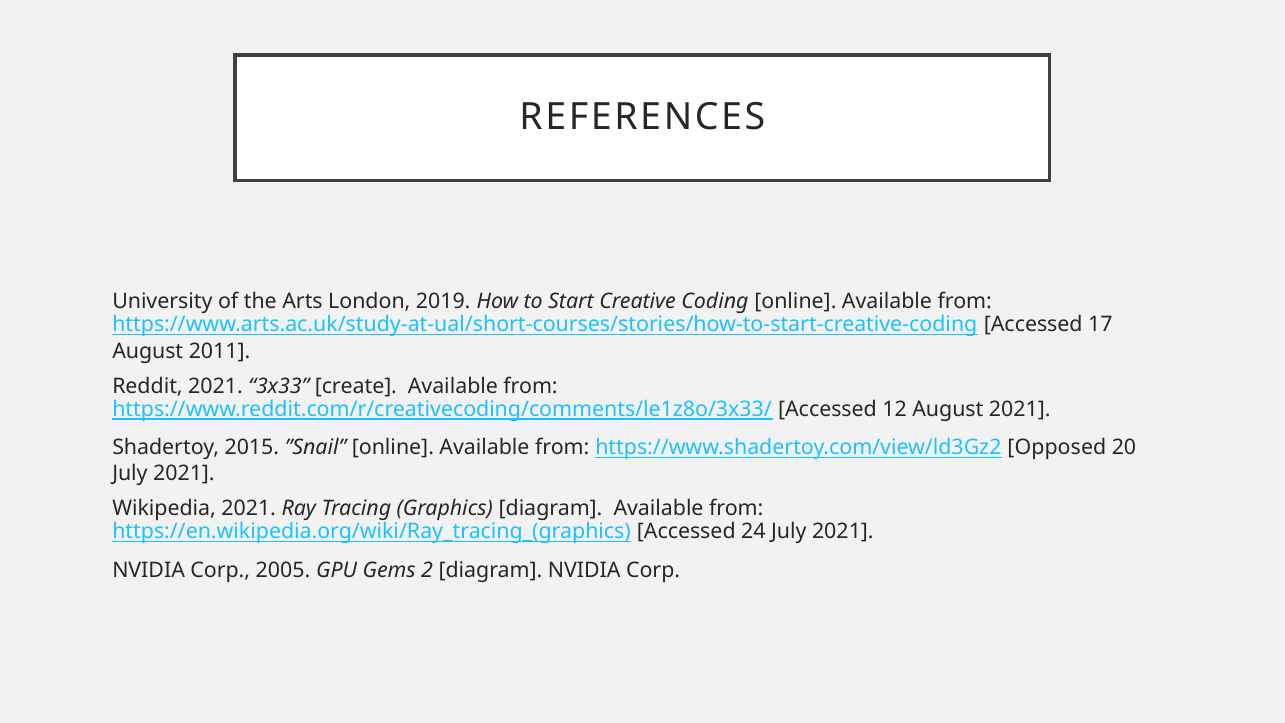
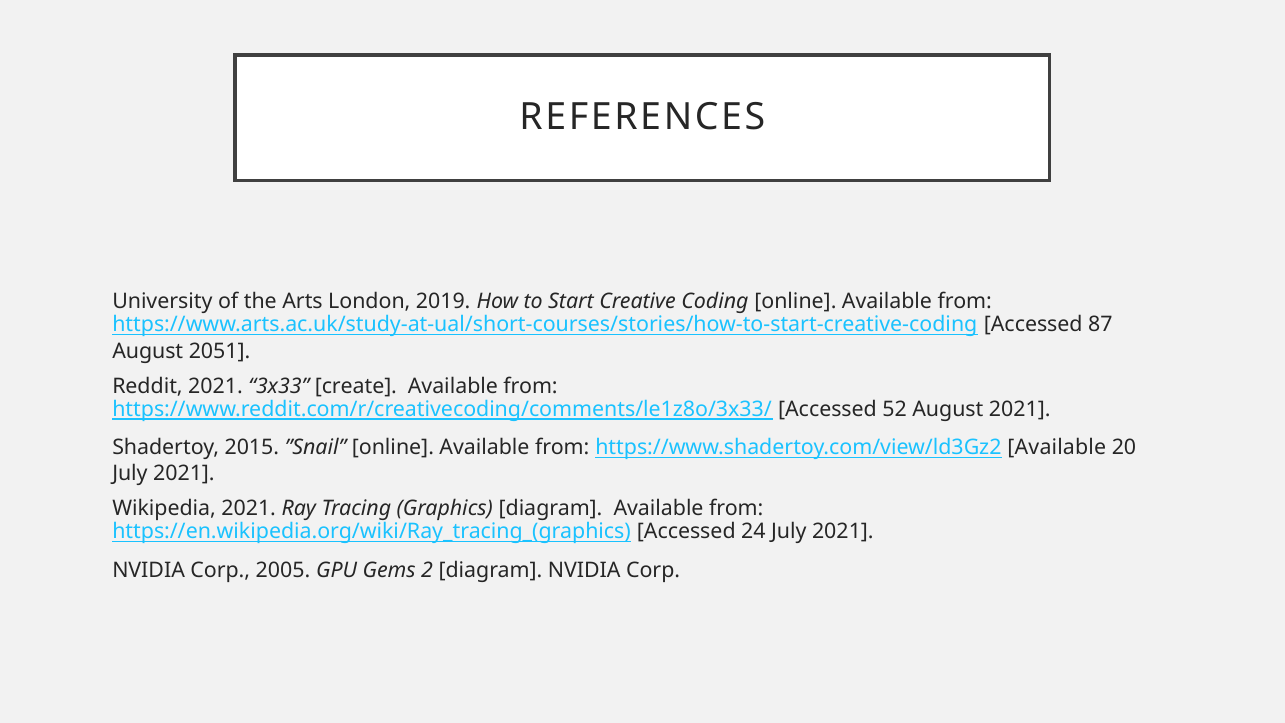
17: 17 -> 87 (1100, 325)
2011: 2011 -> 2051 (220, 351)
12: 12 -> 52 (895, 409)
https://www.shadertoy.com/view/ld3Gz2 Opposed: Opposed -> Available (1057, 447)
